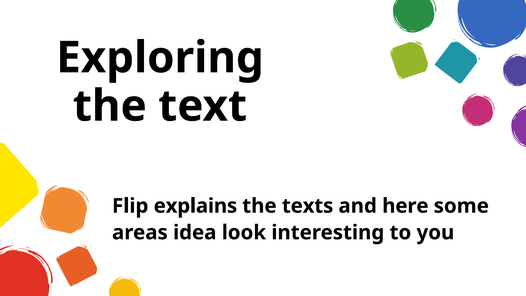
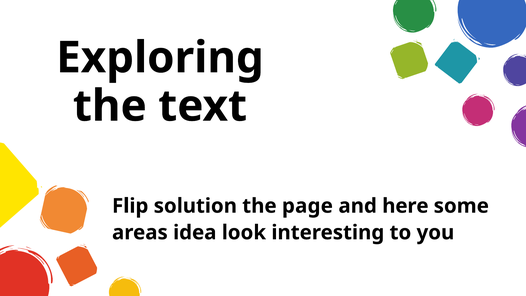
explains: explains -> solution (195, 206)
texts: texts -> page (307, 206)
